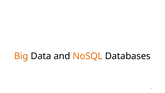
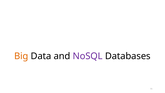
NoSQL colour: orange -> purple (88, 56)
